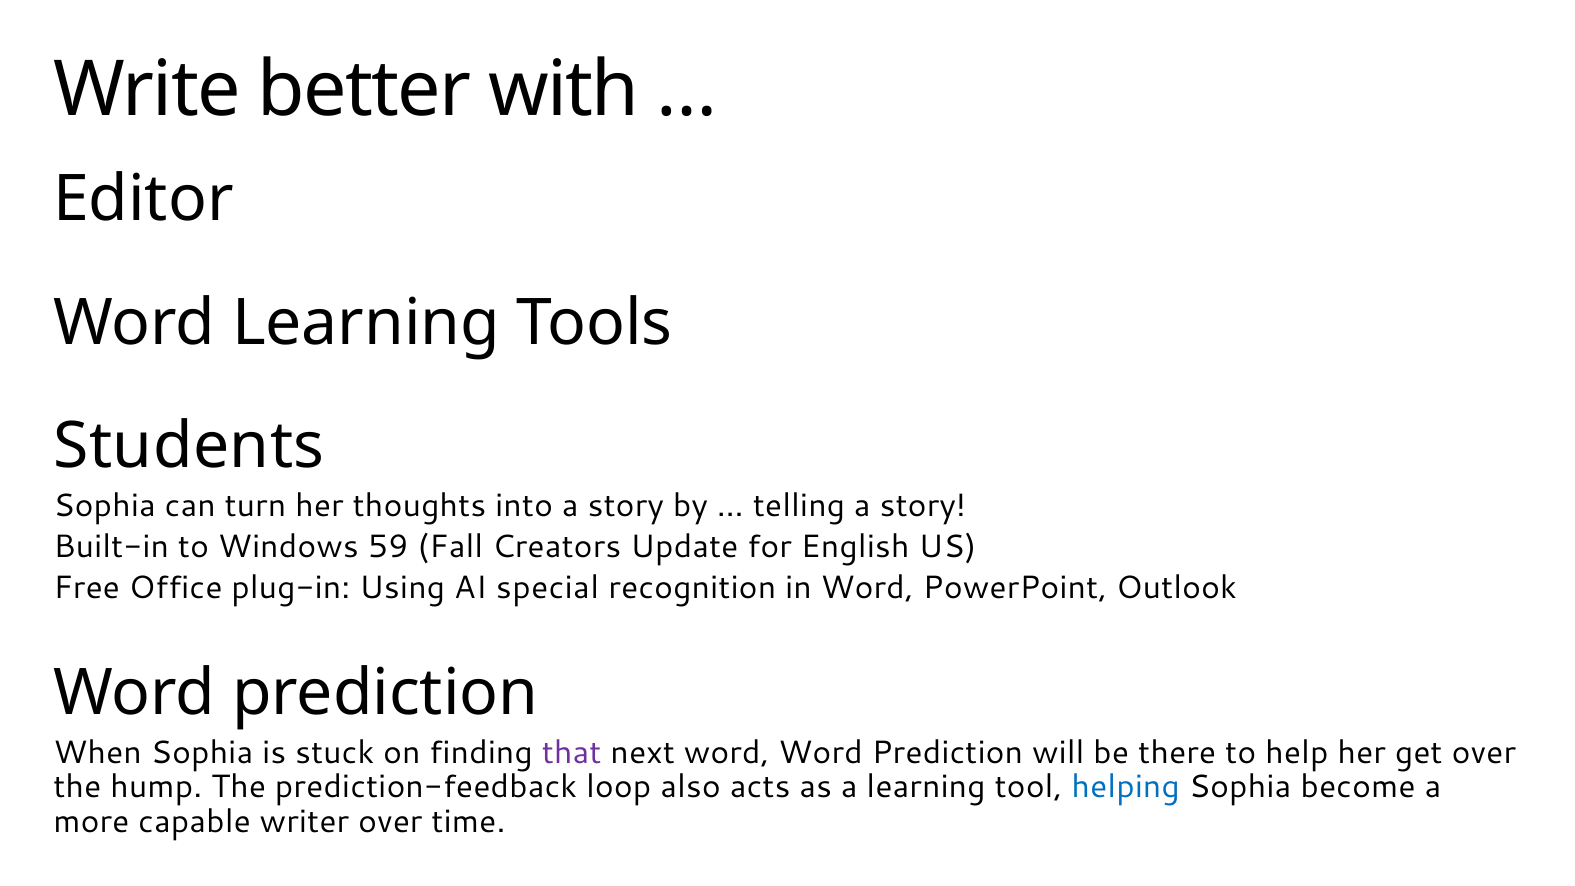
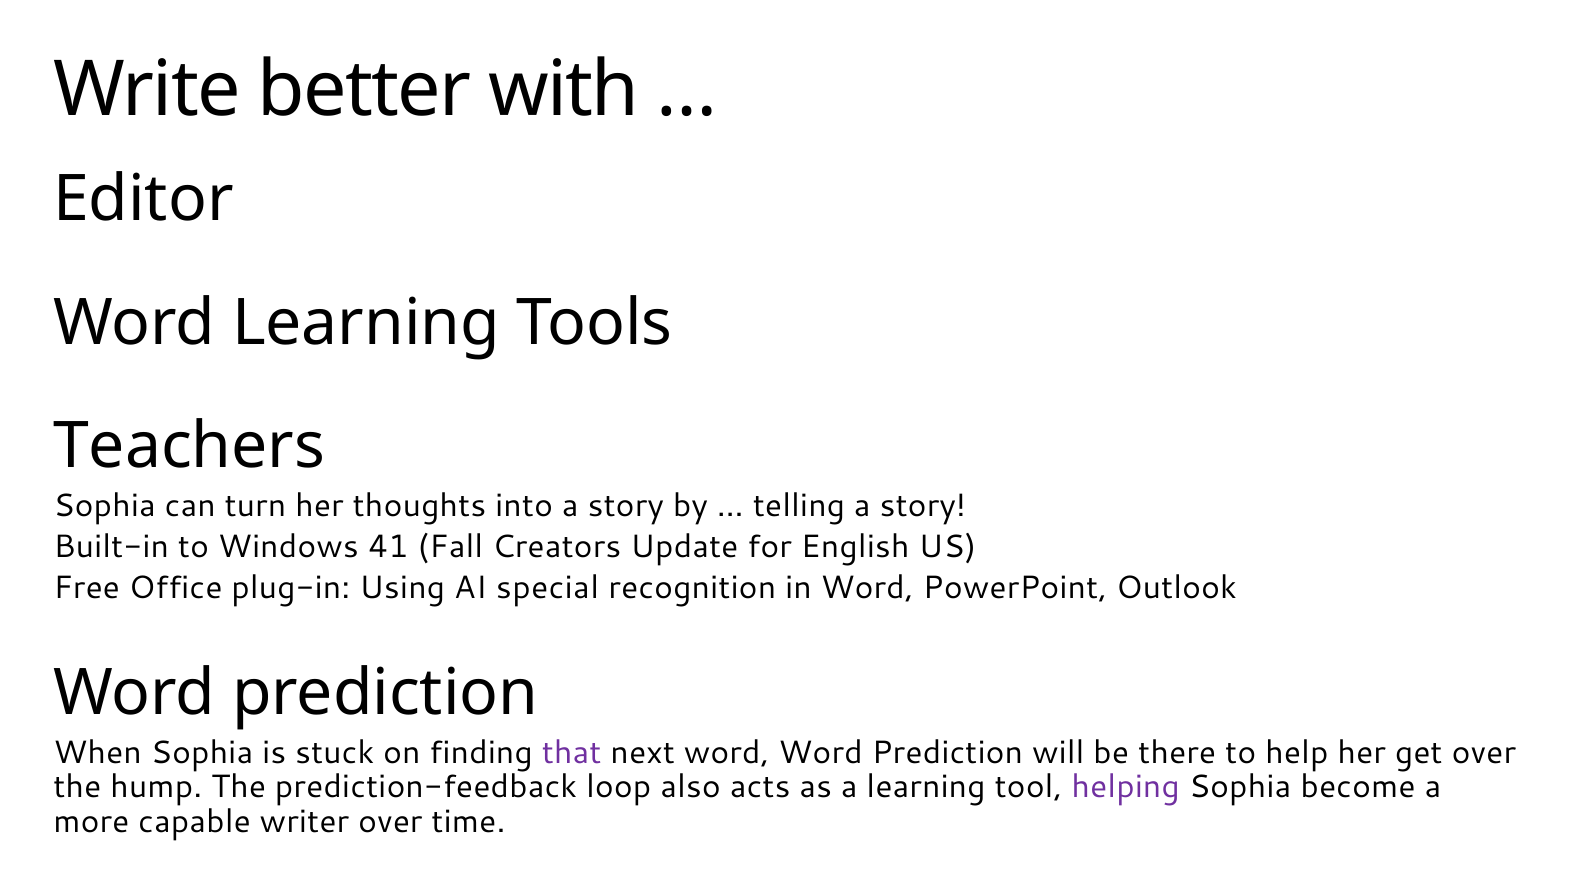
Students: Students -> Teachers (189, 447)
59: 59 -> 41 (388, 546)
helping colour: blue -> purple (1126, 787)
